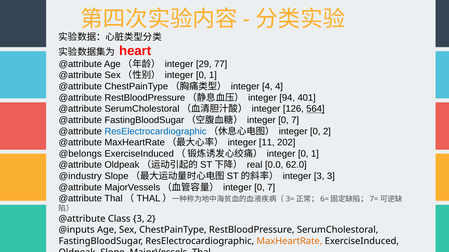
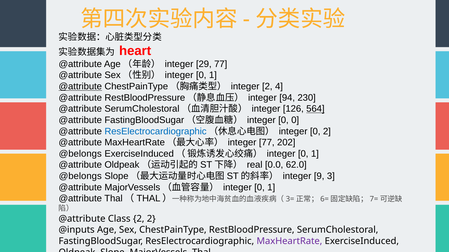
@attribute underline: none -> present (80, 87)
integer 4: 4 -> 2 (267, 87)
401: 401 -> 230 (307, 98)
7: 7 -> 0 (295, 120)
integer 11: 11 -> 77 (267, 143)
@industry: @industry -> @belongs (80, 176)
integer 3: 3 -> 9 (319, 176)
7: 7 -> 1 (271, 188)
Class 3: 3 -> 2 (139, 219)
MaxHeartRate colour: orange -> purple (289, 242)
